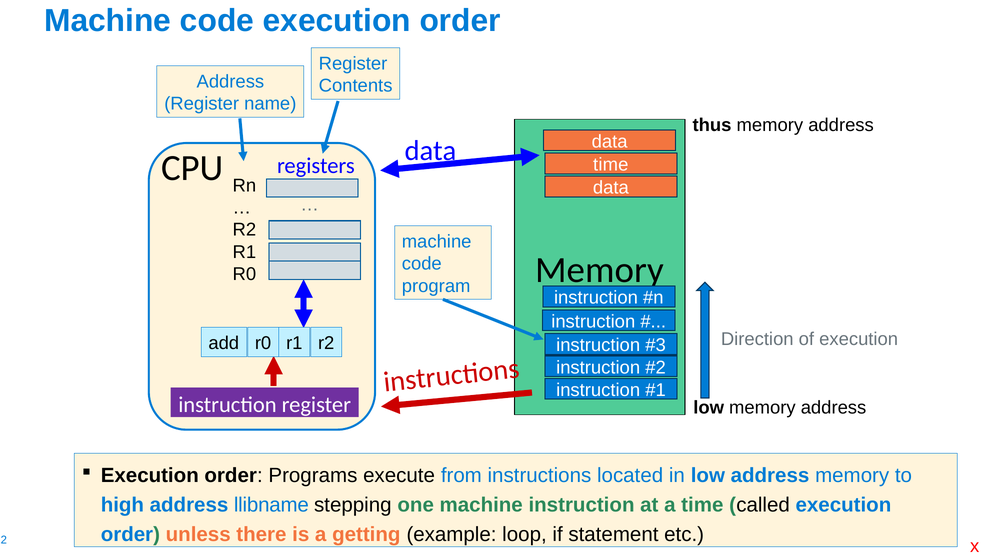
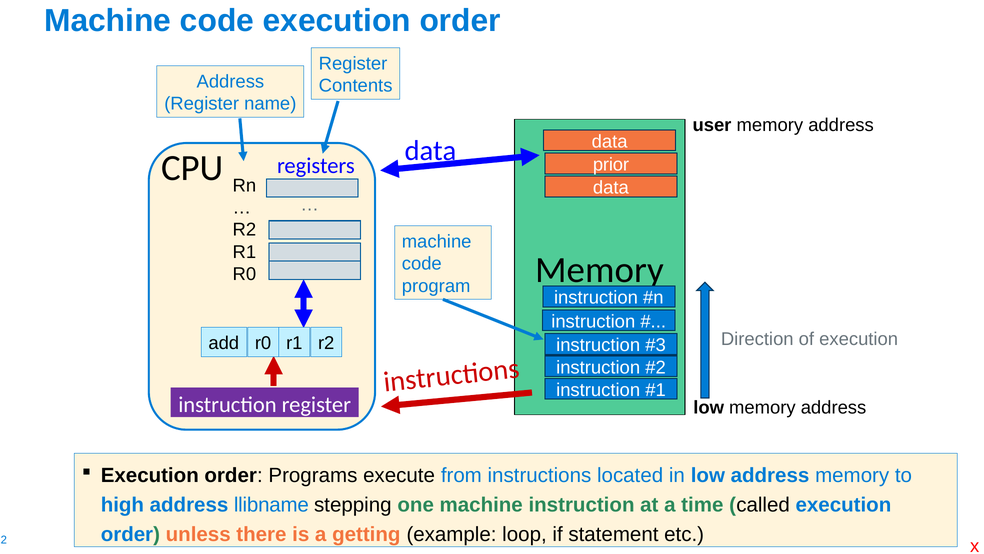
thus: thus -> user (712, 125)
time: time -> prior (611, 165)
